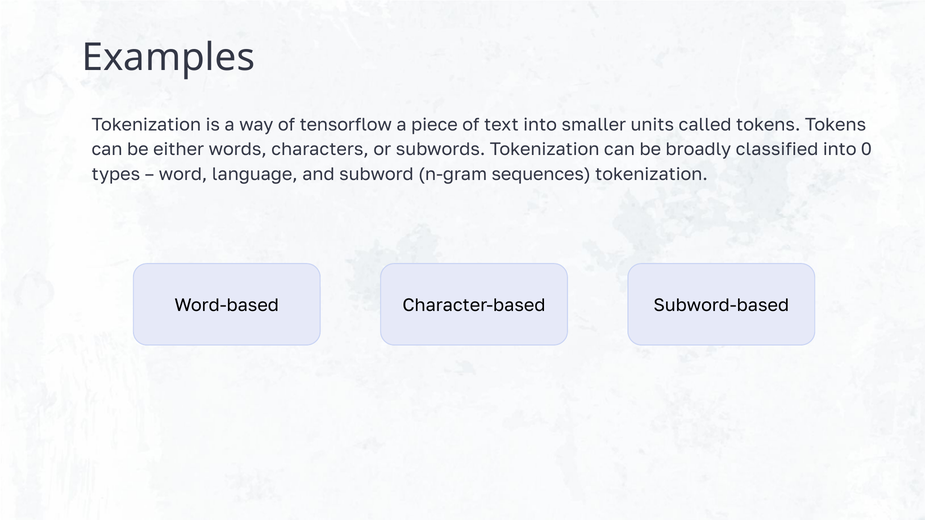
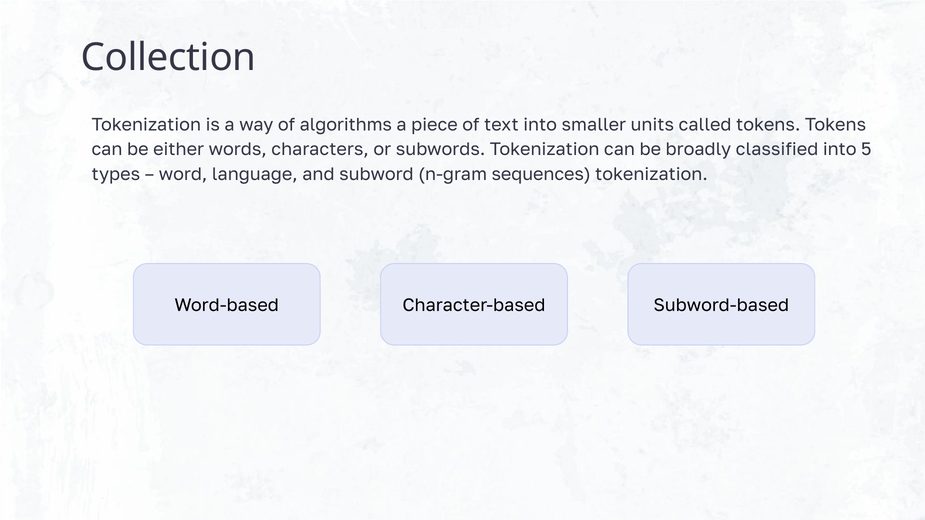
Examples: Examples -> Collection (169, 58)
tensorflow: tensorflow -> algorithms (346, 125)
0: 0 -> 5 (866, 150)
